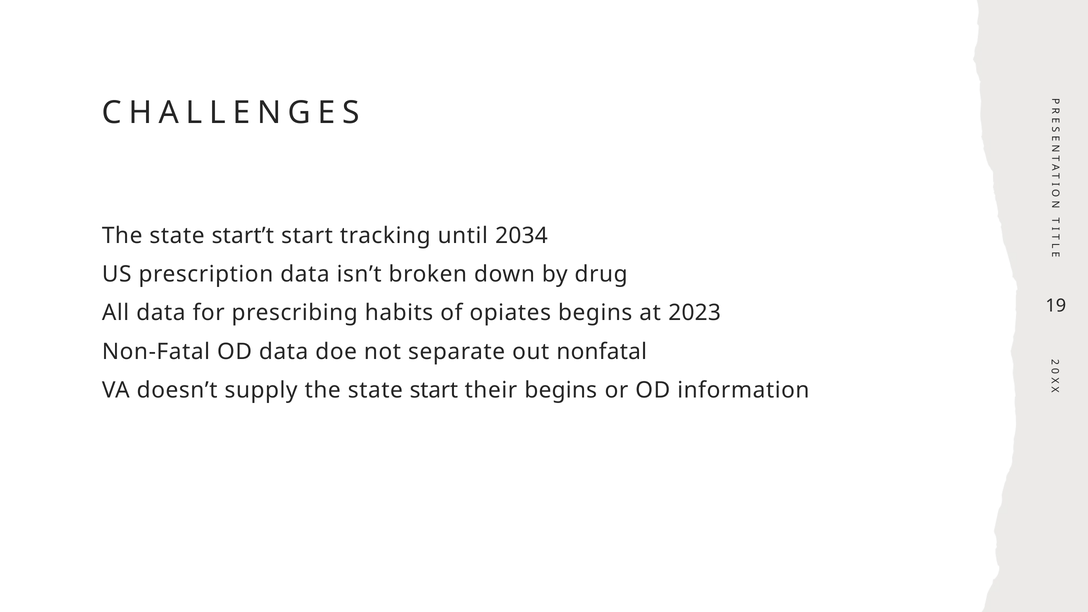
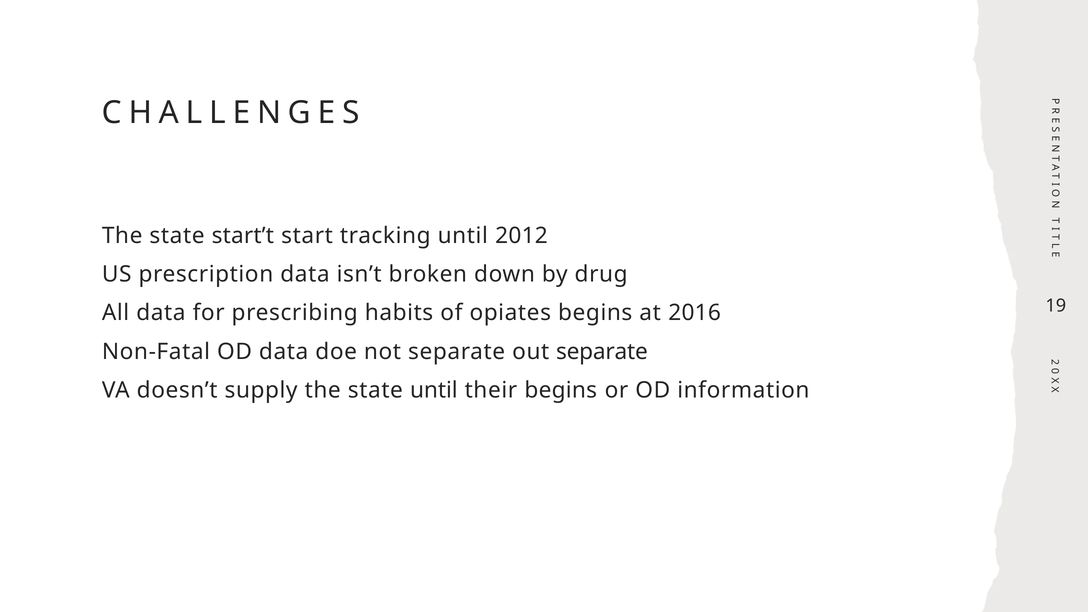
2034: 2034 -> 2012 (522, 236)
2023: 2023 -> 2016 (695, 313)
out nonfatal: nonfatal -> separate (602, 352)
state start: start -> until (434, 390)
